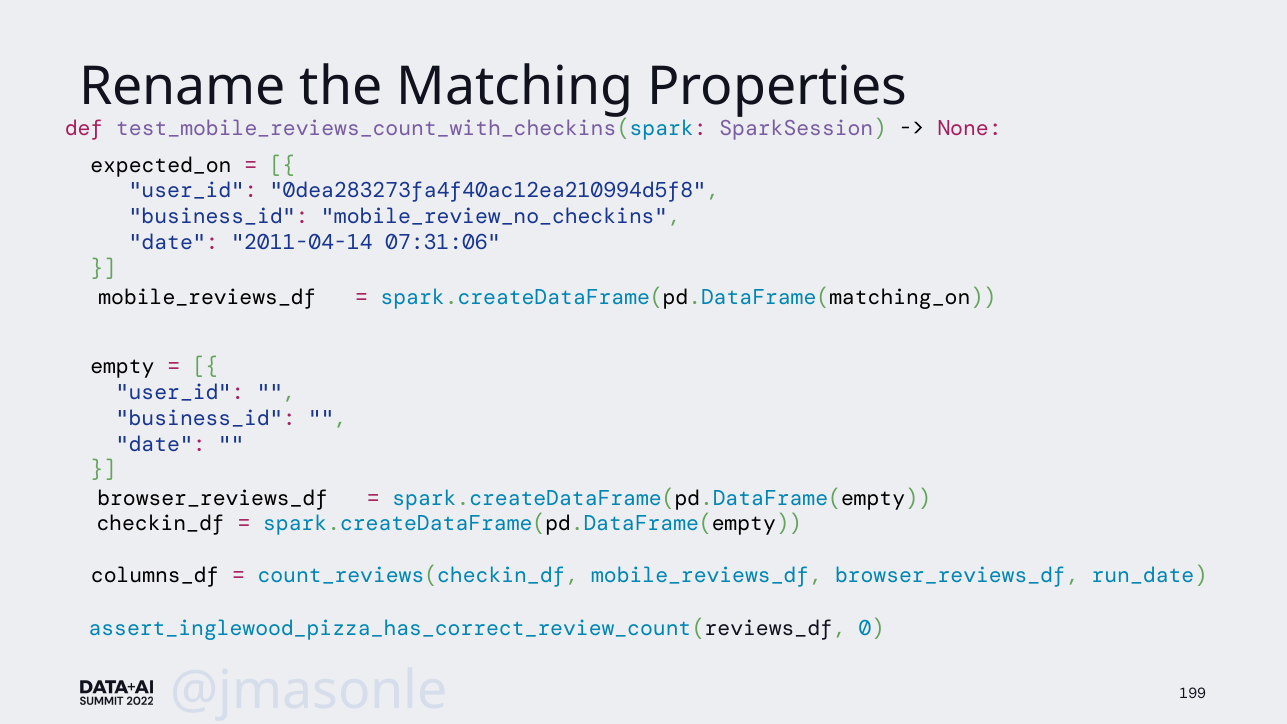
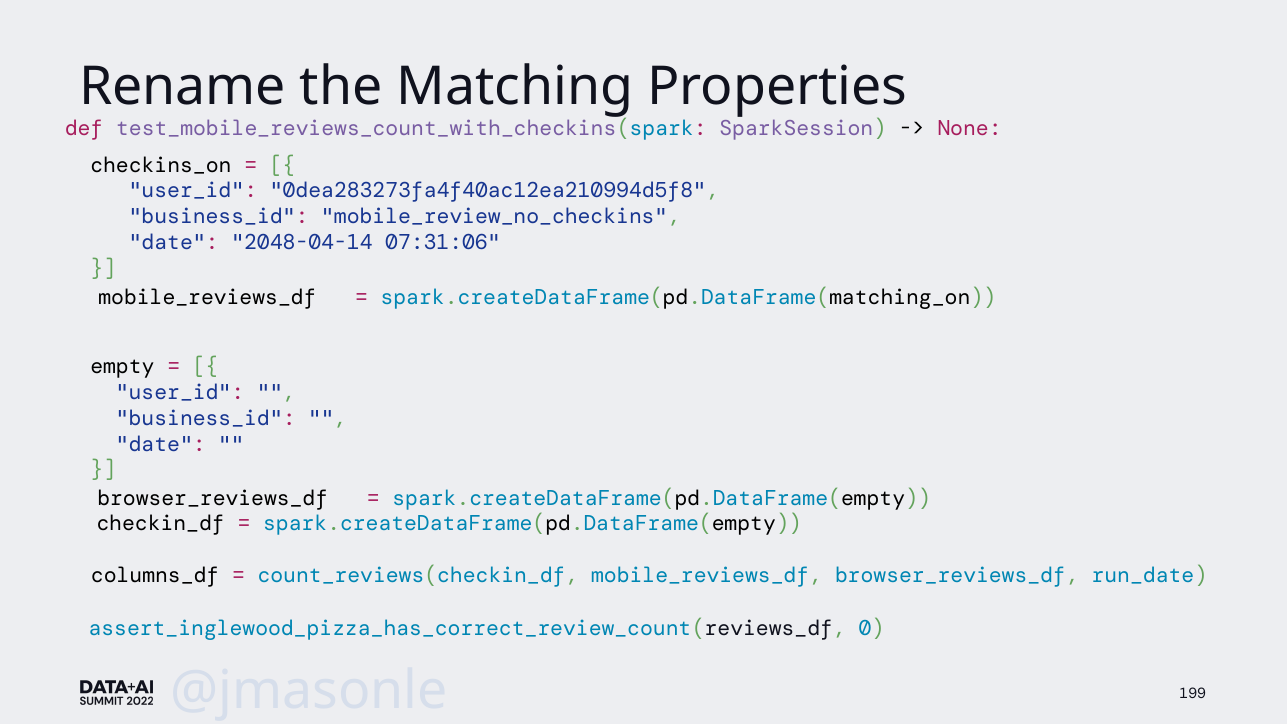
expected_on: expected_on -> checkins_on (161, 165)
2011-04-14: 2011-04-14 -> 2048-04-14 (302, 242)
